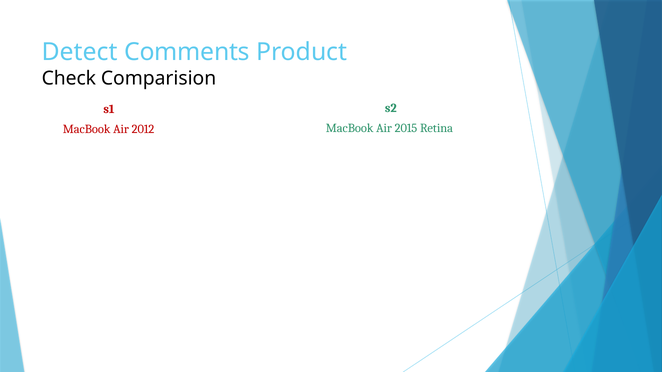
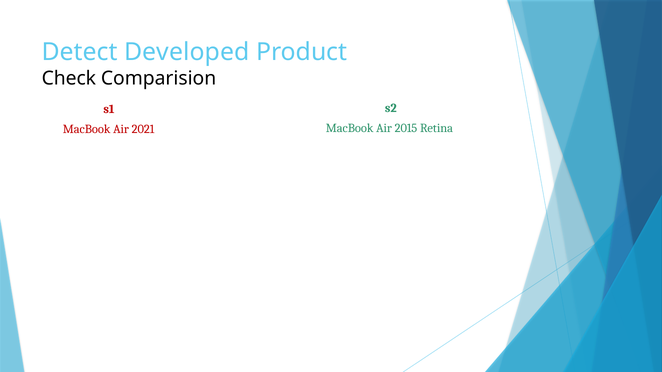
Comments: Comments -> Developed (187, 52)
2012: 2012 -> 2021 (143, 129)
